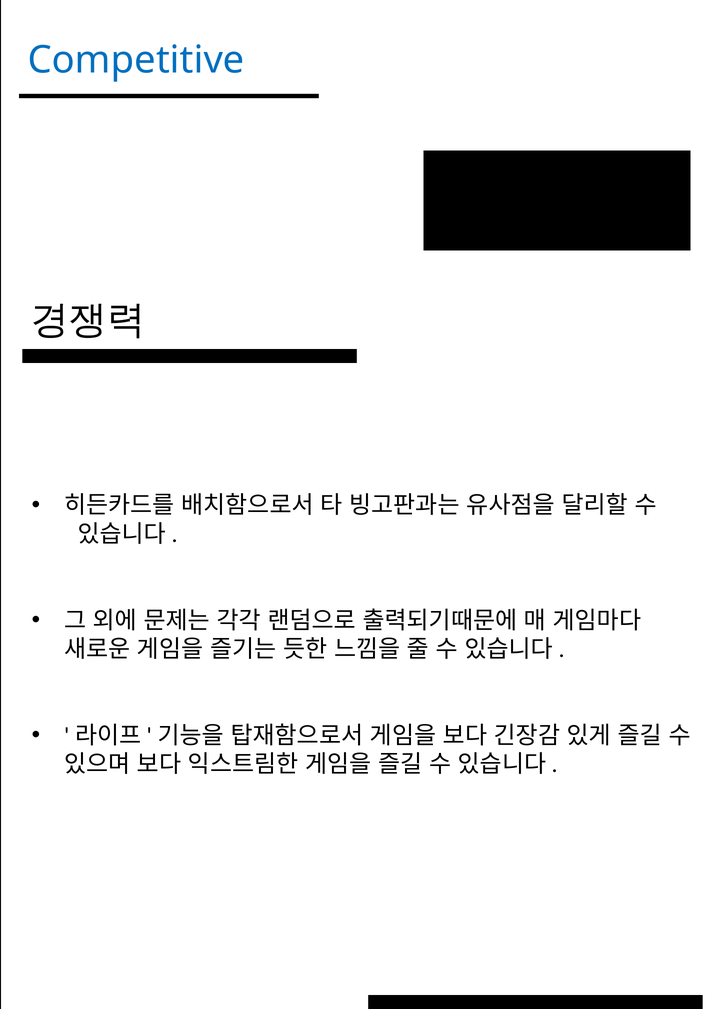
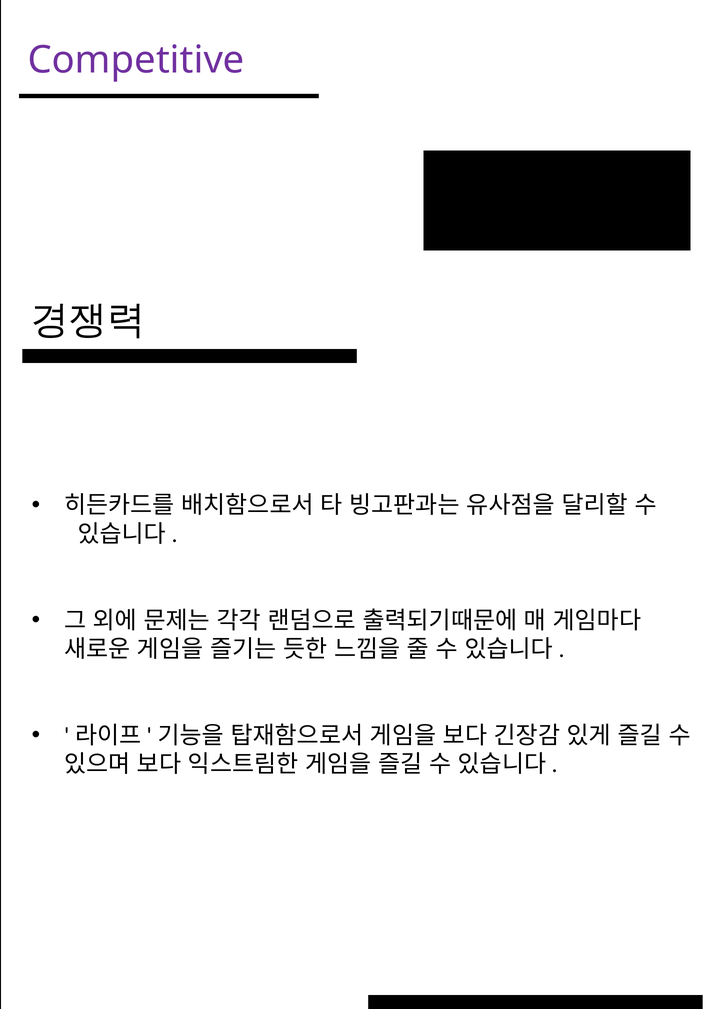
Competitive colour: blue -> purple (136, 60)
